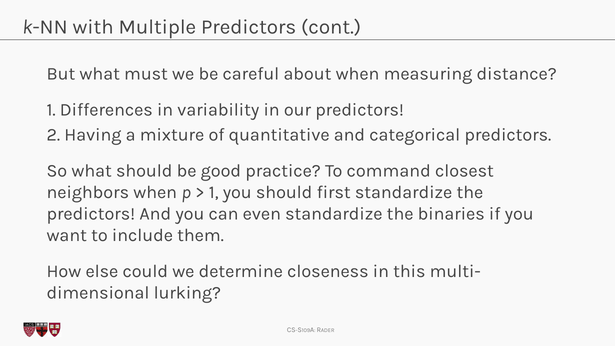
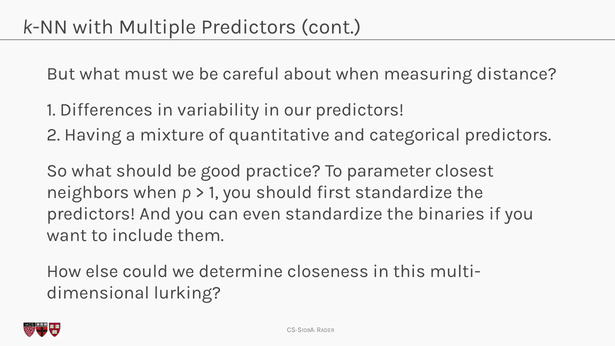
command: command -> parameter (389, 171)
